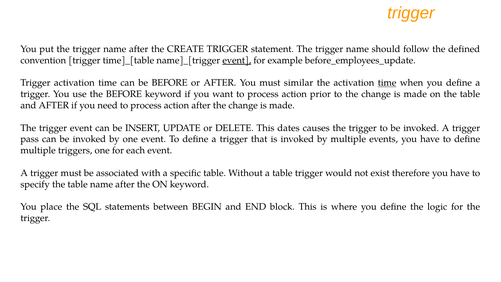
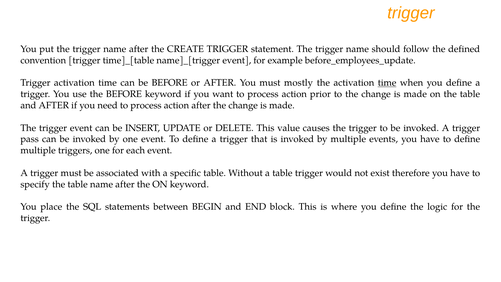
event underline: present -> none (237, 60)
similar: similar -> mostly (299, 83)
dates: dates -> value (289, 128)
